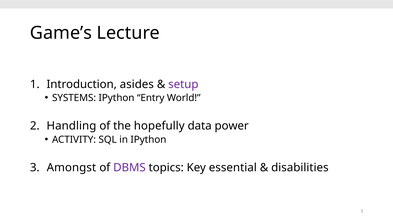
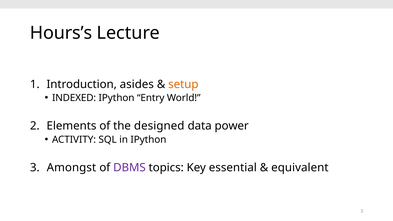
Game’s: Game’s -> Hours’s (61, 33)
setup colour: purple -> orange (183, 84)
SYSTEMS: SYSTEMS -> INDEXED (74, 98)
Handling: Handling -> Elements (71, 126)
hopefully: hopefully -> designed (159, 126)
disabilities: disabilities -> equivalent (300, 168)
